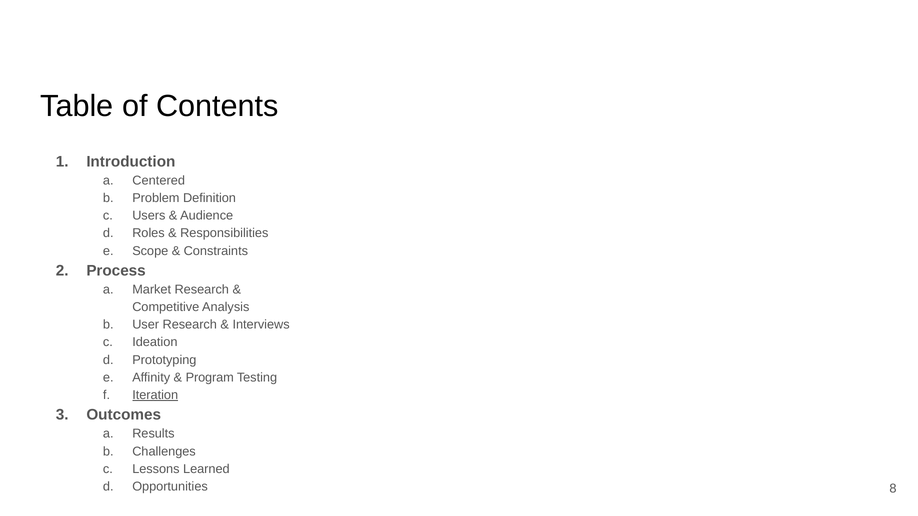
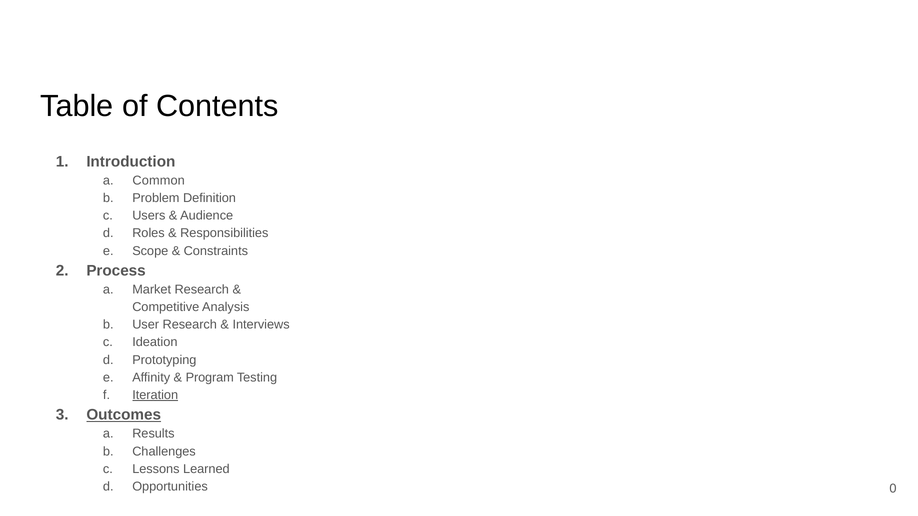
Centered: Centered -> Common (159, 181)
Outcomes underline: none -> present (124, 415)
8: 8 -> 0 (893, 489)
